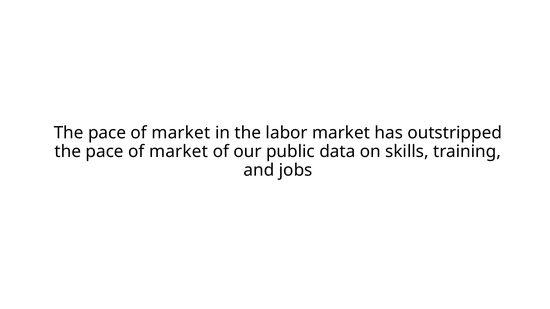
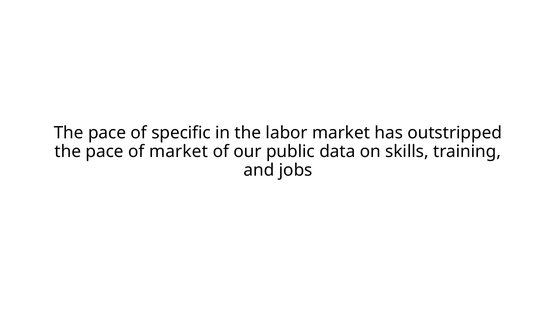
market: market -> specific (181, 133)
